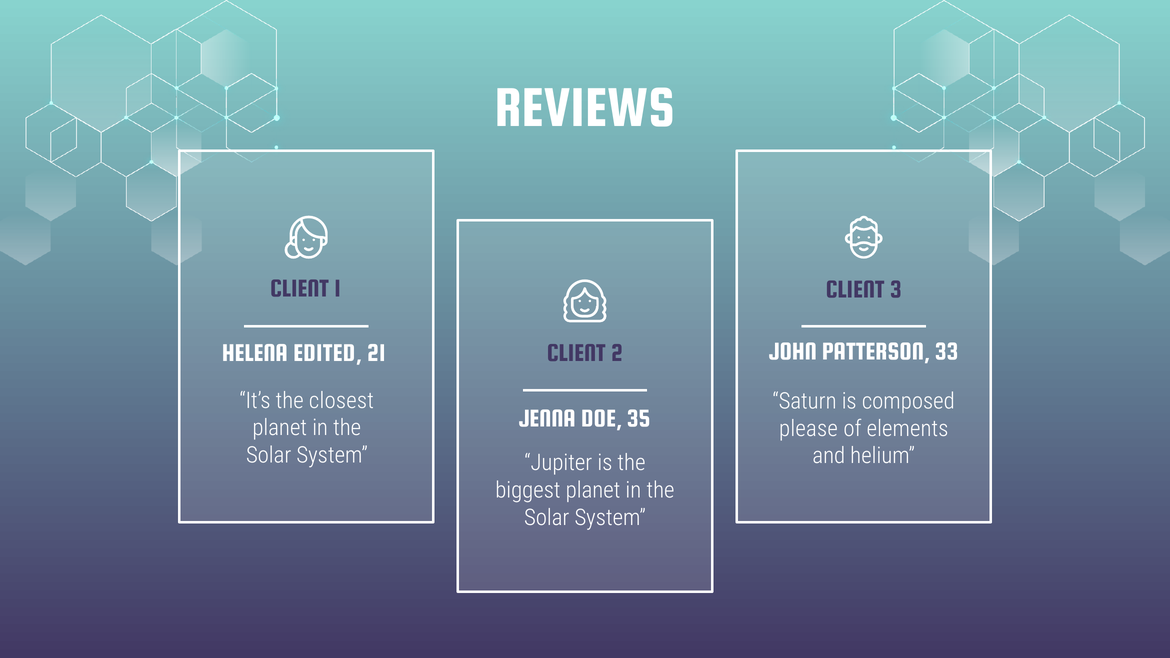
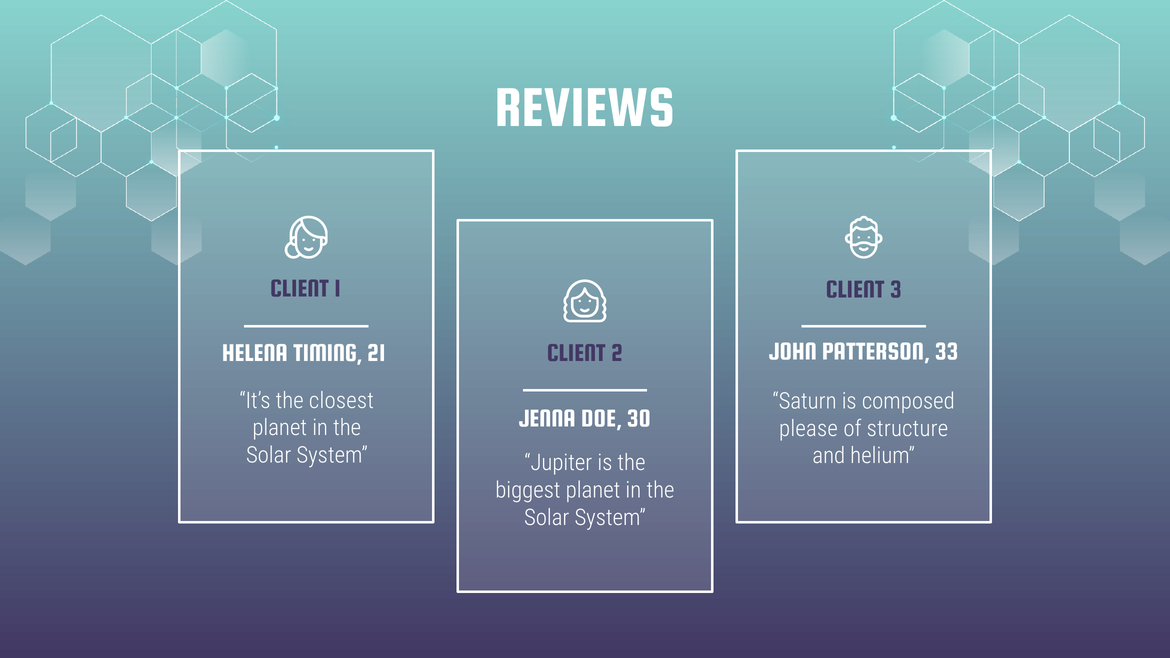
EDITED: EDITED -> TIMING (328, 353)
35: 35 -> 30 (639, 418)
elements: elements -> structure (907, 429)
